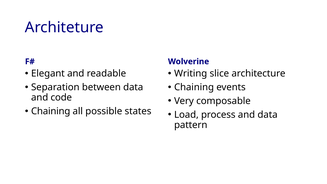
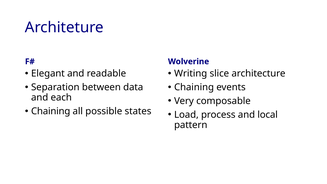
code: code -> each (61, 98)
and data: data -> local (268, 115)
